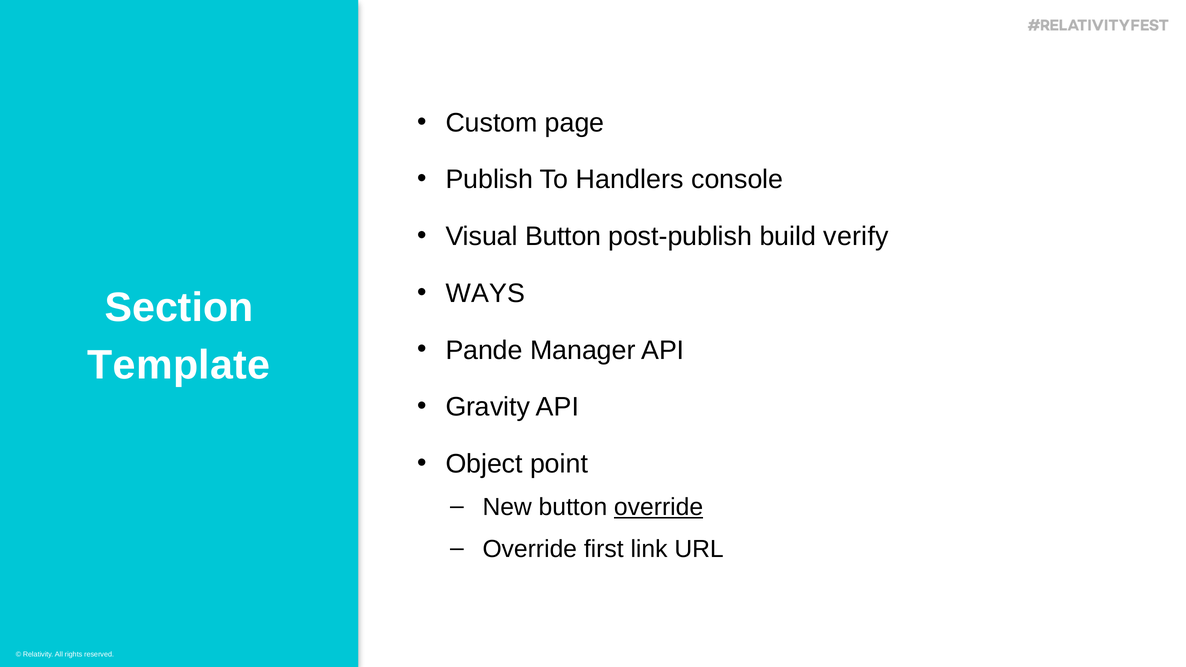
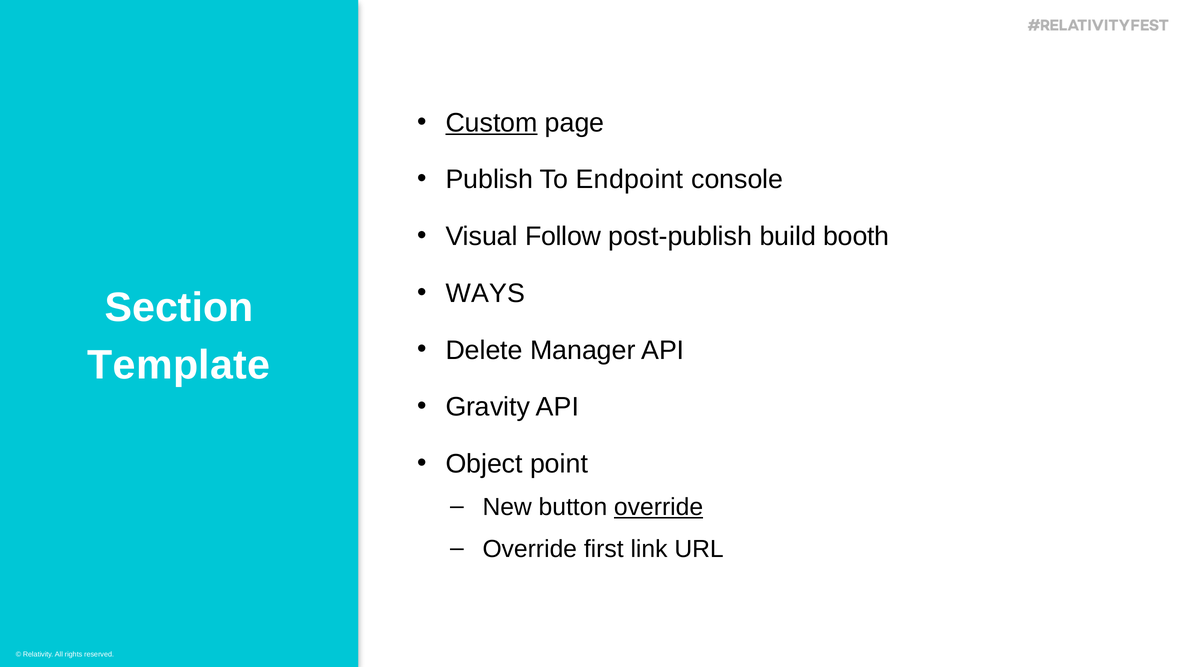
Custom underline: none -> present (492, 123)
Handlers: Handlers -> Endpoint (630, 180)
Visual Button: Button -> Follow (563, 237)
verify: verify -> booth (856, 237)
Pande: Pande -> Delete (484, 350)
